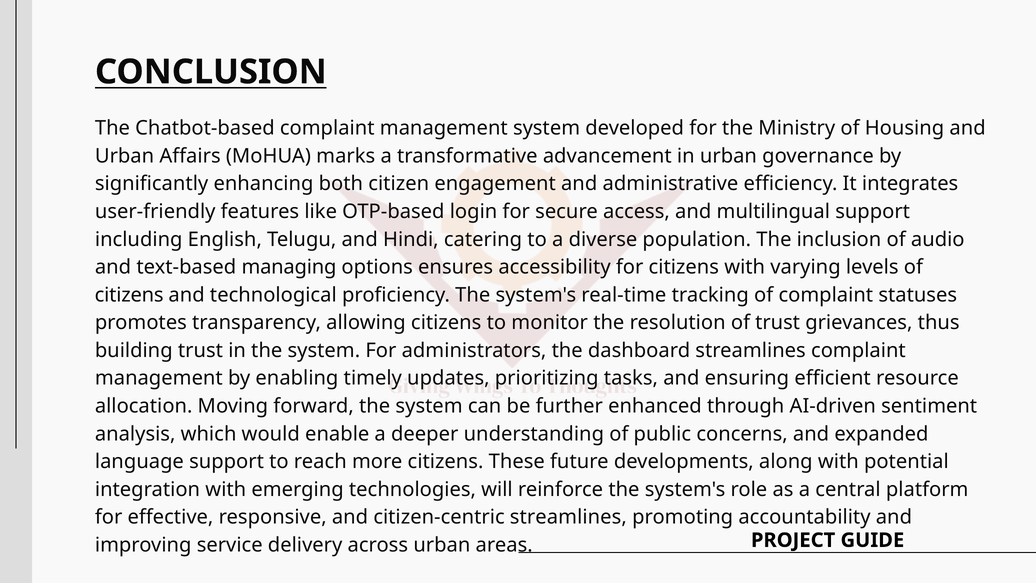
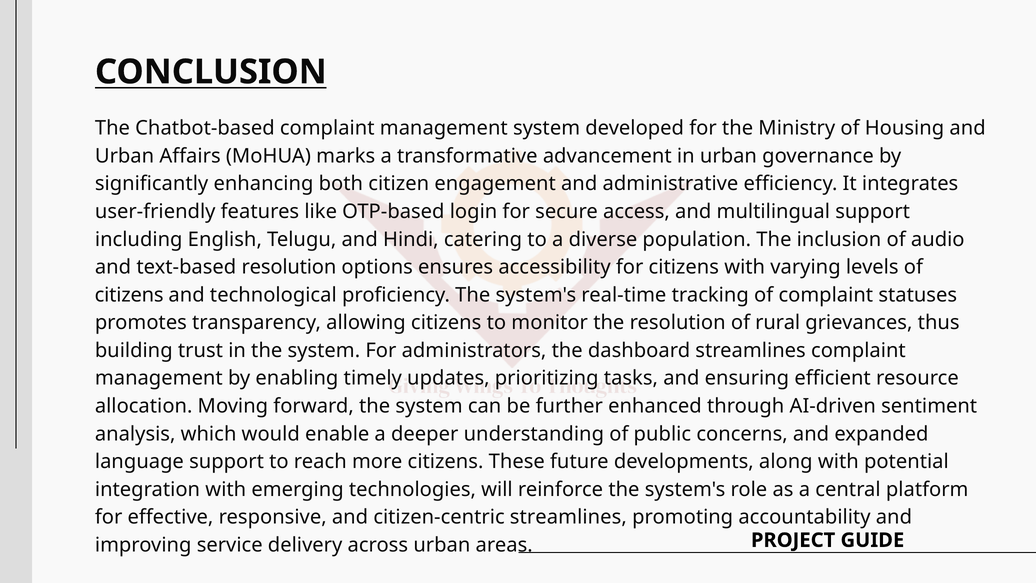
text-based managing: managing -> resolution (289, 267)
of trust: trust -> rural (778, 323)
